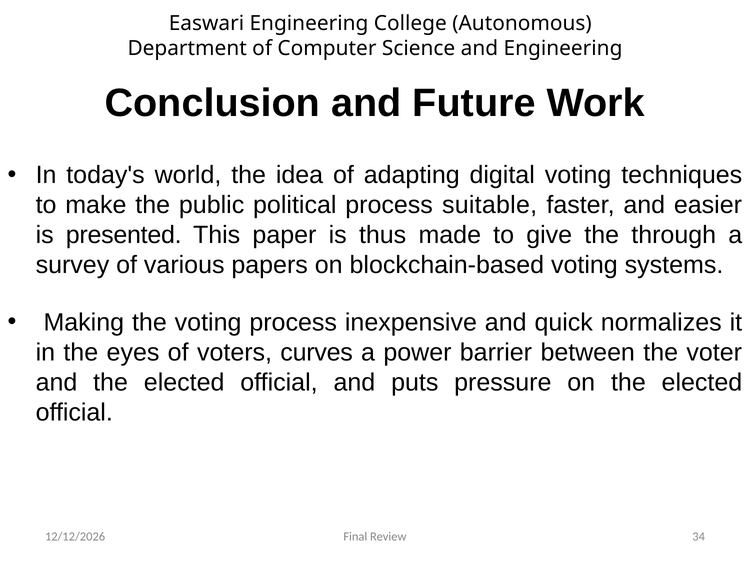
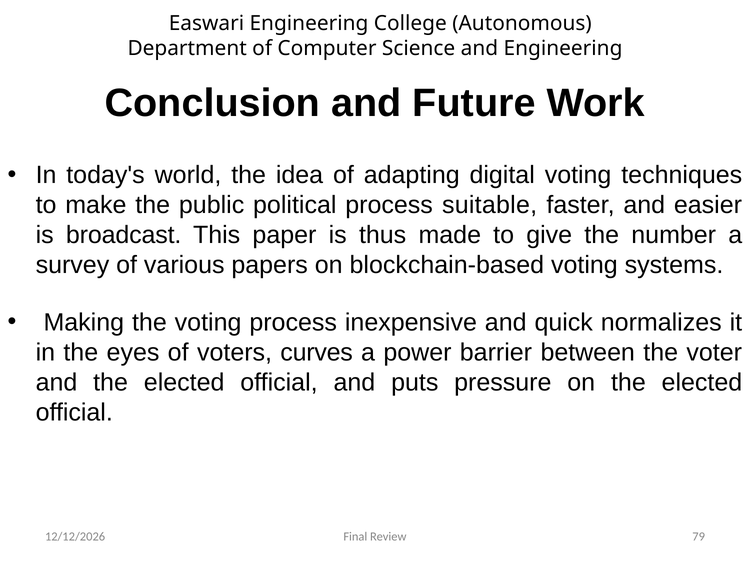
presented: presented -> broadcast (124, 235)
through: through -> number (674, 235)
34: 34 -> 79 (699, 537)
